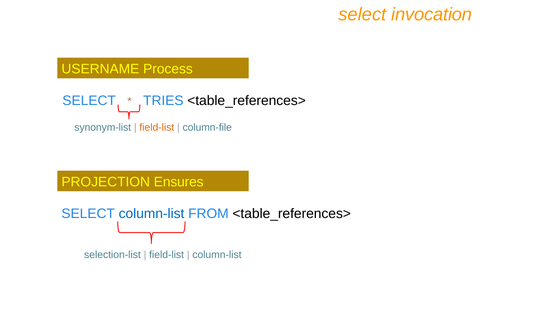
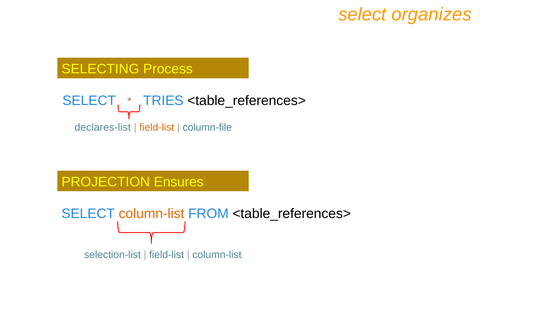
invocation: invocation -> organizes (432, 14)
USERNAME: USERNAME -> SELECTING (100, 69)
synonym-list: synonym-list -> declares-list (103, 127)
column-list colour: blue -> orange (152, 214)
